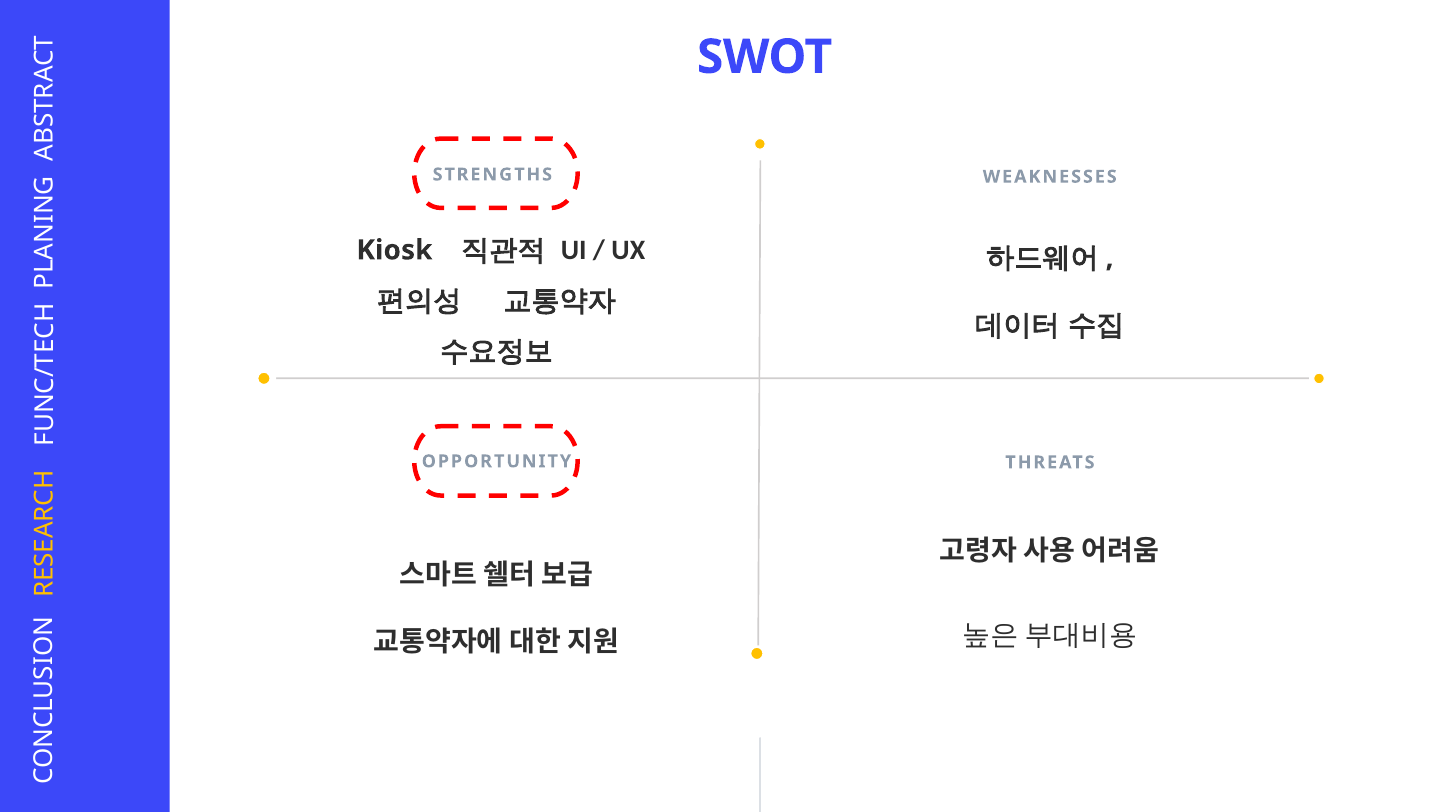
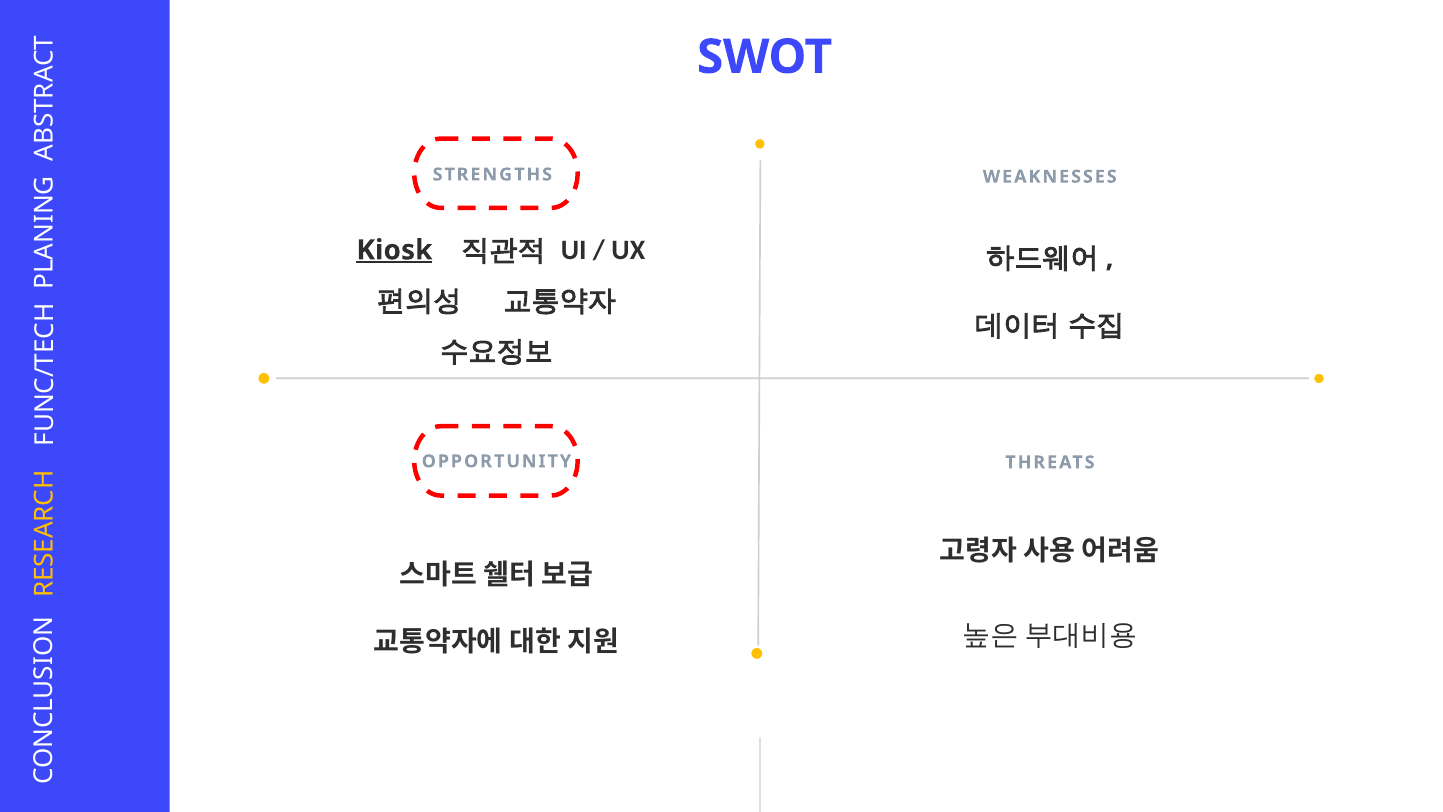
Kiosk underline: none -> present (394, 250)
